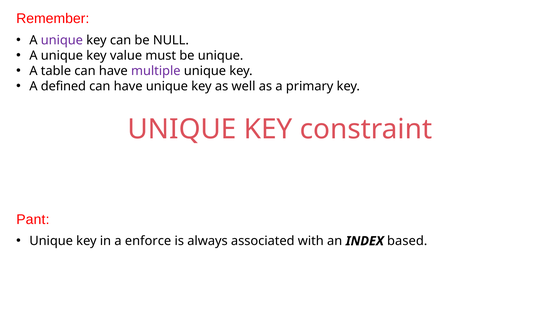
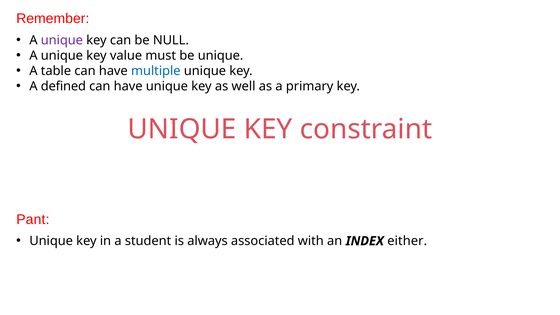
multiple colour: purple -> blue (156, 71)
enforce: enforce -> student (148, 241)
based: based -> either (407, 241)
